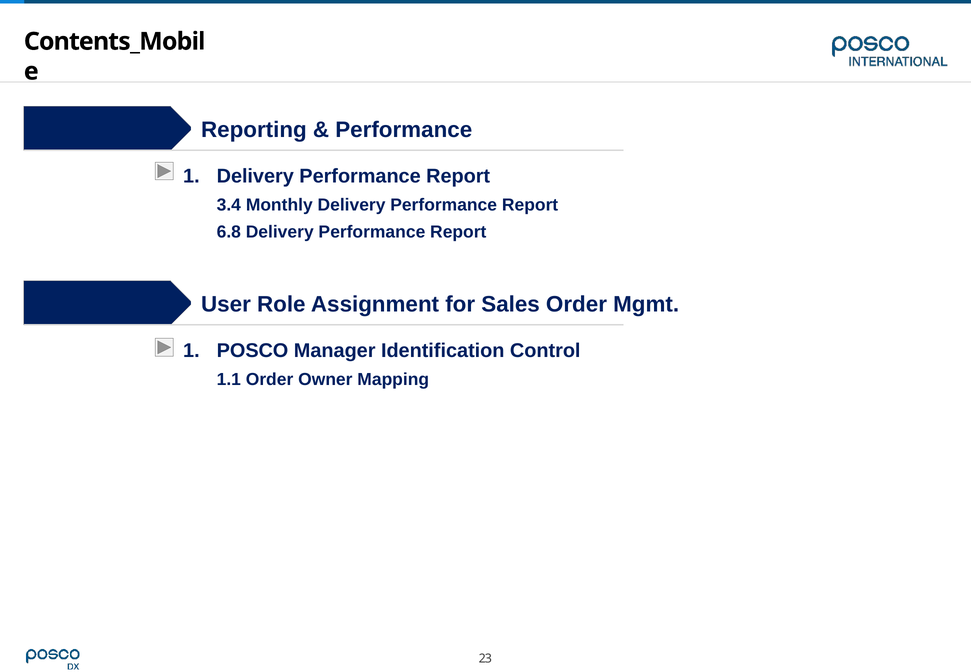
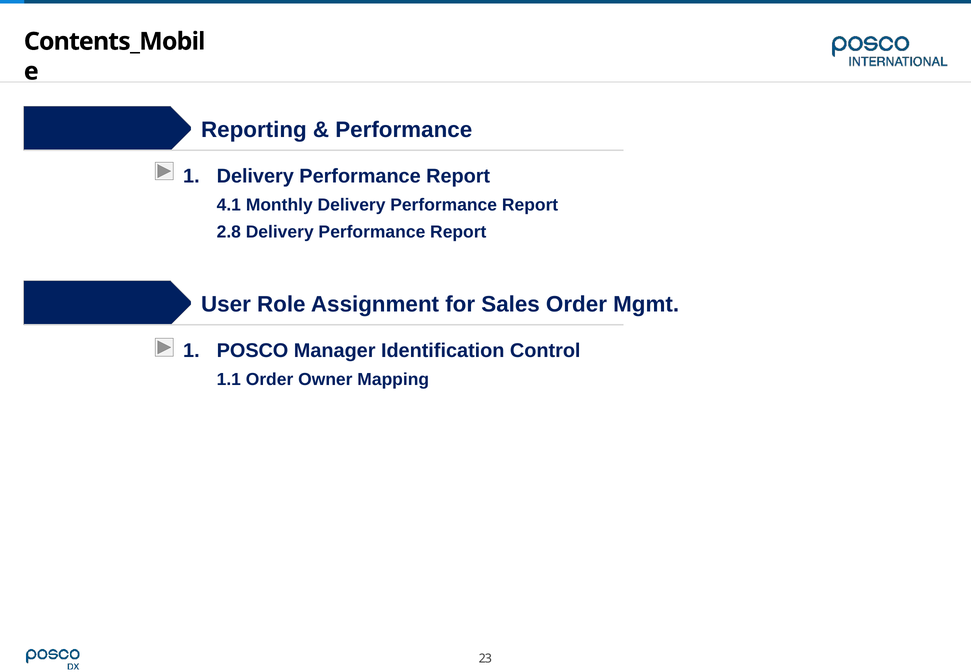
3.4: 3.4 -> 4.1 (229, 205)
6.8: 6.8 -> 2.8 (229, 232)
